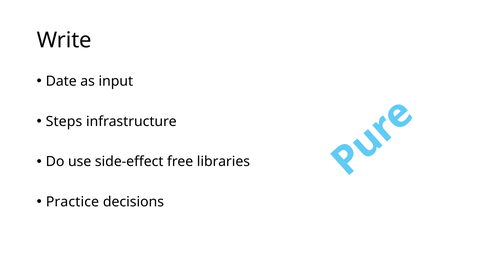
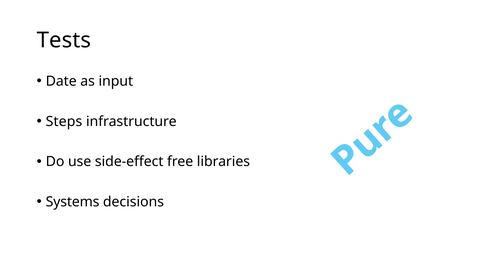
Write: Write -> Tests (64, 40)
Practice: Practice -> Systems (73, 202)
